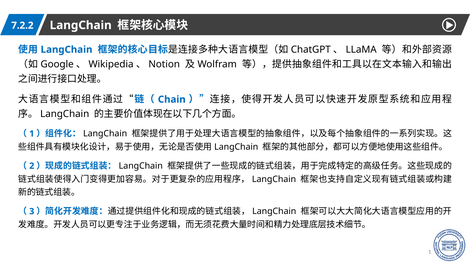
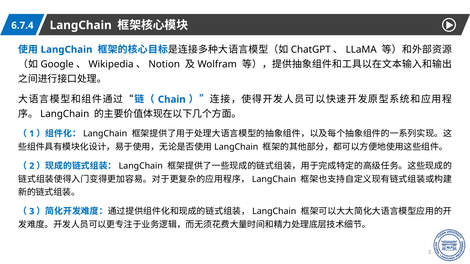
7.2.2: 7.2.2 -> 6.7.4 (22, 25)
